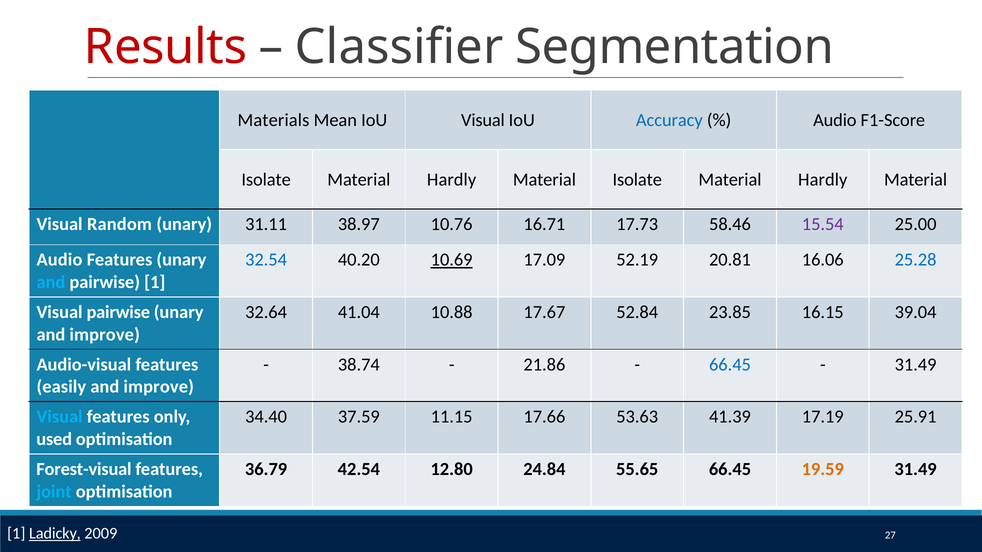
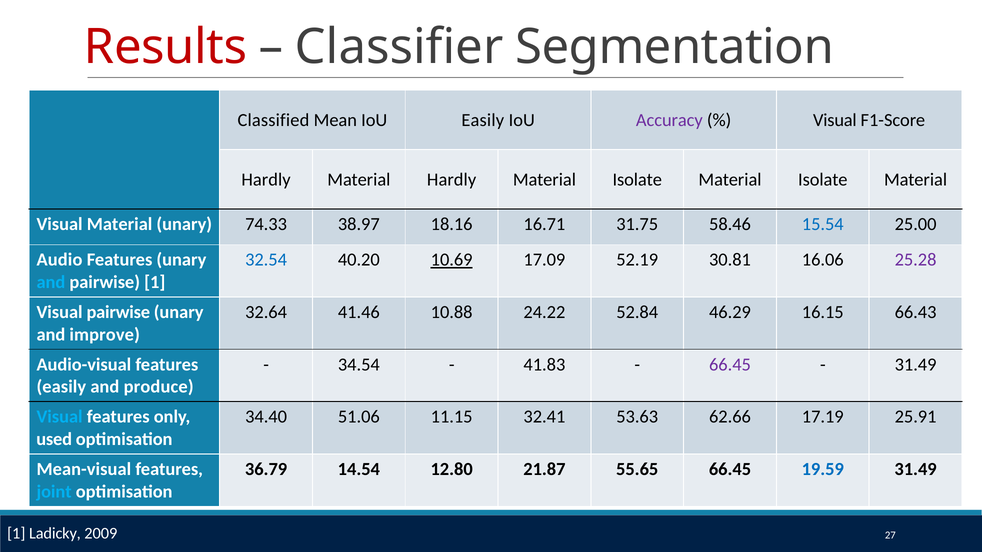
Materials: Materials -> Classified (273, 120)
IoU Visual: Visual -> Easily (483, 120)
Accuracy colour: blue -> purple (669, 120)
Audio: Audio -> Visual (835, 120)
Isolate: Isolate -> Hardly (266, 180)
Hardly: Hardly -> Isolate (823, 180)
Visual Random: Random -> Material (120, 224)
31.11: 31.11 -> 74.33 (266, 224)
10.76: 10.76 -> 18.16 (452, 224)
17.73: 17.73 -> 31.75 (637, 224)
15.54 colour: purple -> blue (823, 224)
20.81: 20.81 -> 30.81 (730, 260)
25.28 colour: blue -> purple (916, 260)
41.04: 41.04 -> 41.46 (359, 312)
17.67: 17.67 -> 24.22 (544, 312)
23.85: 23.85 -> 46.29 (730, 312)
39.04: 39.04 -> 66.43 (916, 312)
38.74: 38.74 -> 34.54 (359, 365)
21.86: 21.86 -> 41.83 (544, 365)
66.45 colour: blue -> purple (730, 365)
improve: improve -> produce (159, 387)
37.59: 37.59 -> 51.06 (359, 417)
17.66: 17.66 -> 32.41 (544, 417)
41.39: 41.39 -> 62.66 (730, 417)
Forest-visual: Forest-visual -> Mean-visual (84, 469)
42.54: 42.54 -> 14.54 (359, 469)
24.84: 24.84 -> 21.87 (544, 469)
19.59 colour: orange -> blue (823, 469)
Ladicky underline: present -> none (55, 534)
